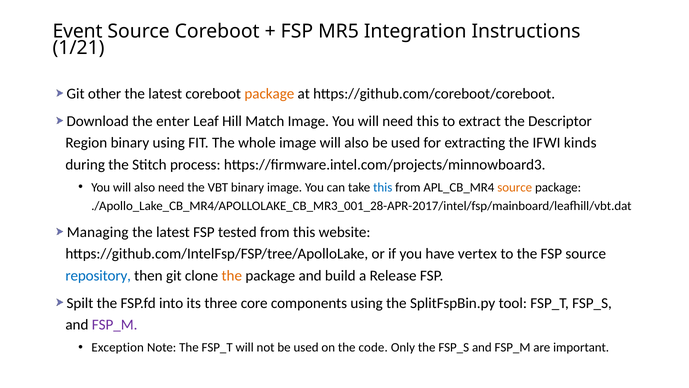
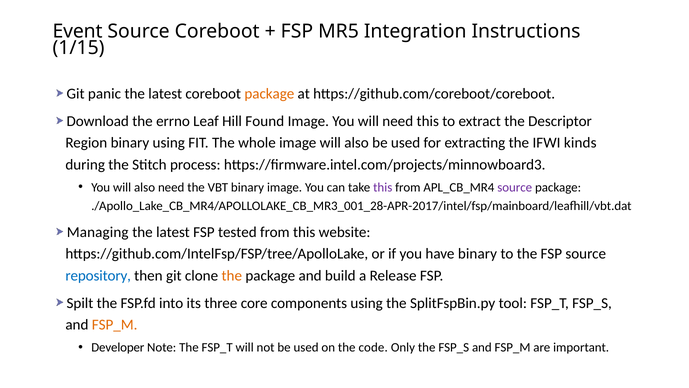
1/21: 1/21 -> 1/15 (79, 48)
other: other -> panic (105, 94)
enter: enter -> errno (173, 121)
Match: Match -> Found (265, 121)
this colour: blue -> purple (383, 187)
source colour: orange -> purple (515, 187)
have vertex: vertex -> binary (477, 254)
FSP_M colour: purple -> orange (115, 324)
Exception: Exception -> Developer (118, 347)
